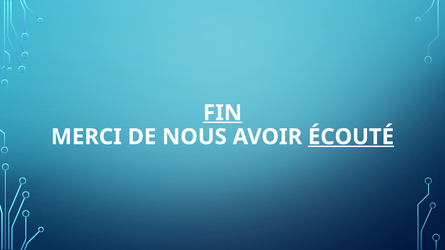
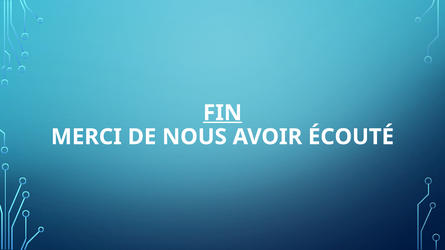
ÉCOUTÉ underline: present -> none (351, 137)
